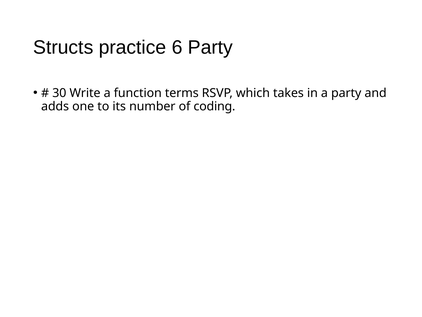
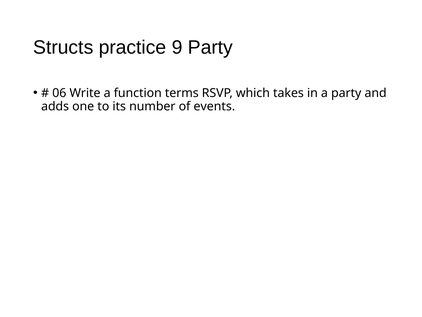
6: 6 -> 9 (177, 47)
30: 30 -> 06 (59, 93)
coding: coding -> events (214, 106)
